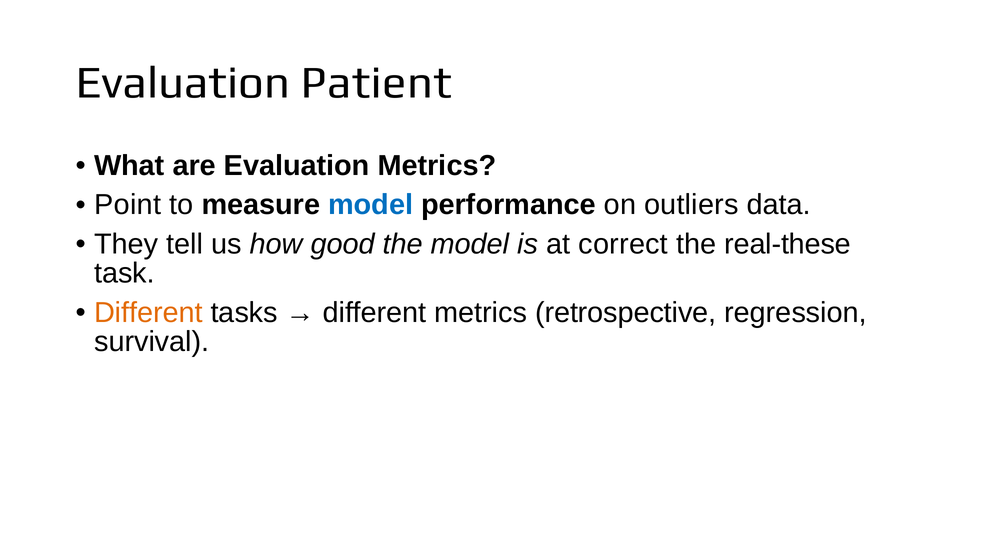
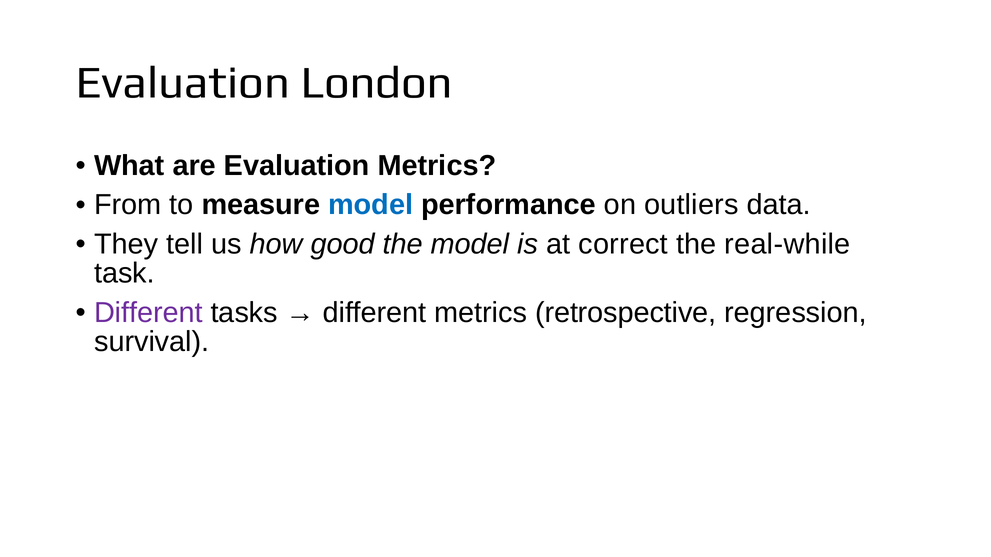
Patient: Patient -> London (377, 83)
Point: Point -> From (128, 205)
real-these: real-these -> real-while (787, 244)
Different colour: orange -> purple (148, 313)
